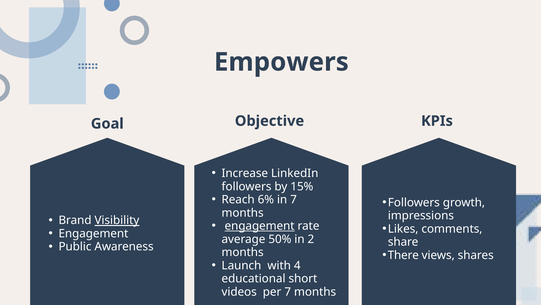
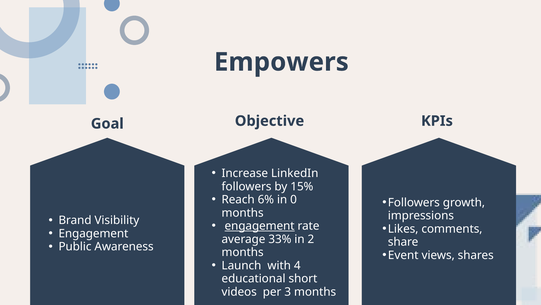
in 7: 7 -> 0 (294, 199)
Visibility underline: present -> none (117, 220)
50%: 50% -> 33% (280, 239)
There: There -> Event (403, 255)
per 7: 7 -> 3 (288, 291)
